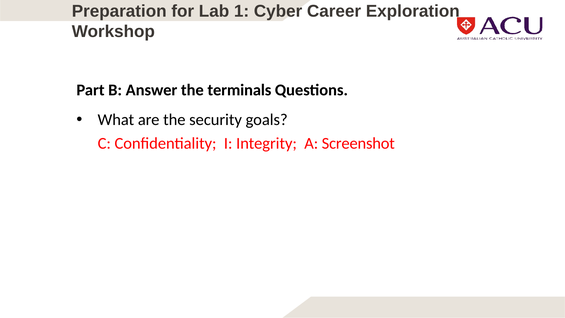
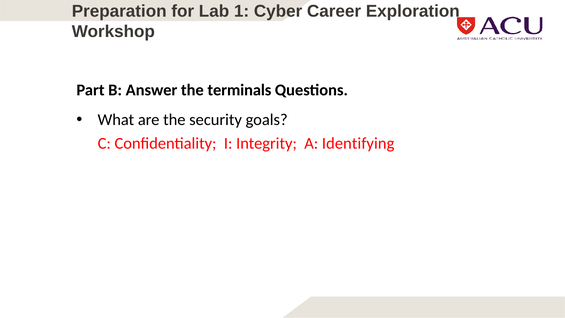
Screenshot: Screenshot -> Identifying (358, 143)
